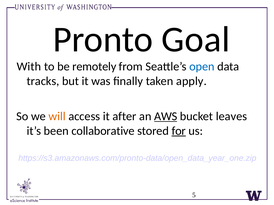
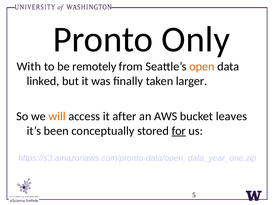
Goal: Goal -> Only (196, 40)
open colour: blue -> orange (202, 67)
tracks: tracks -> linked (43, 81)
apply: apply -> larger (192, 81)
AWS underline: present -> none (166, 117)
collaborative: collaborative -> conceptually (103, 131)
